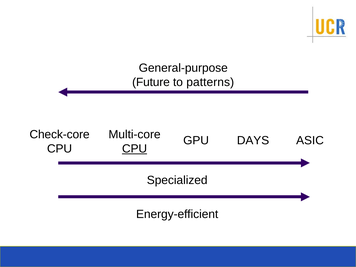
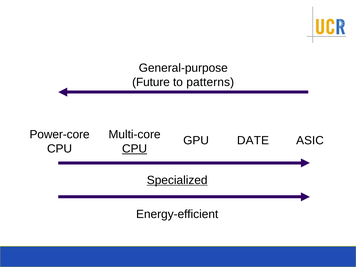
Check-core: Check-core -> Power-core (60, 135)
DAYS: DAYS -> DATE (253, 141)
Specialized underline: none -> present (177, 180)
